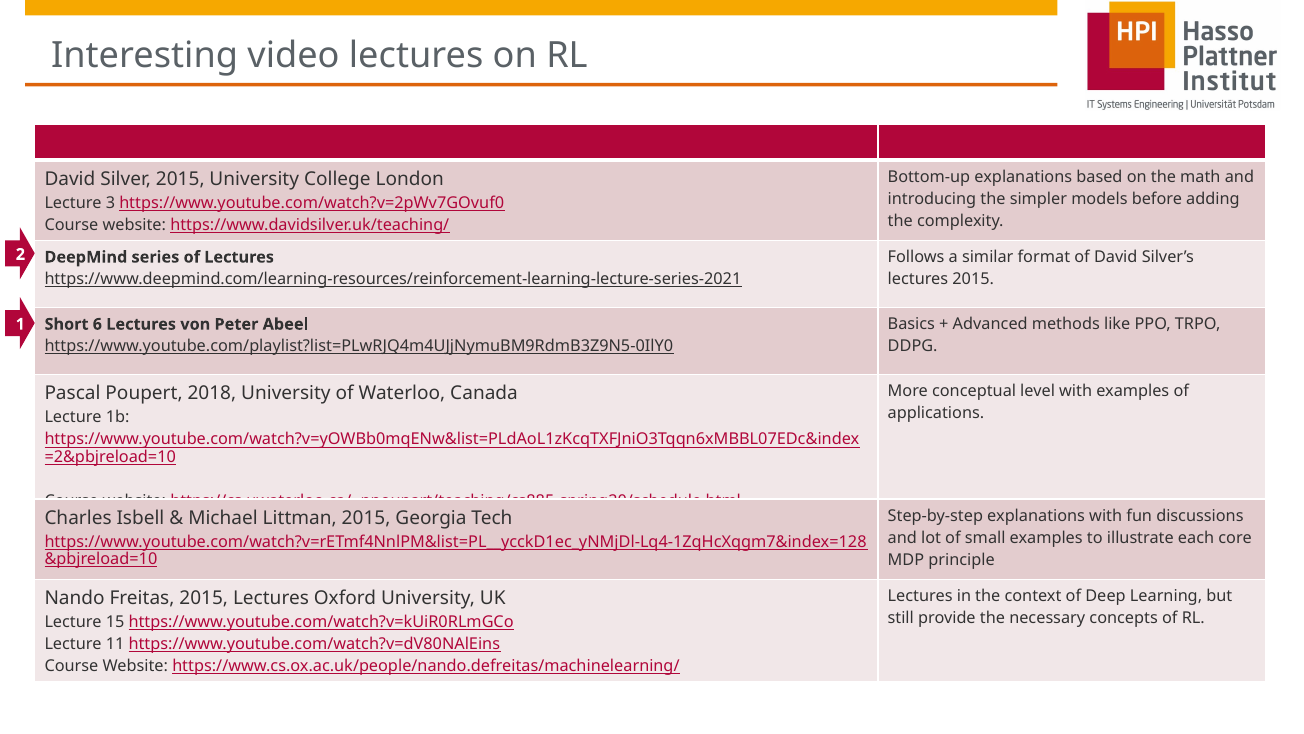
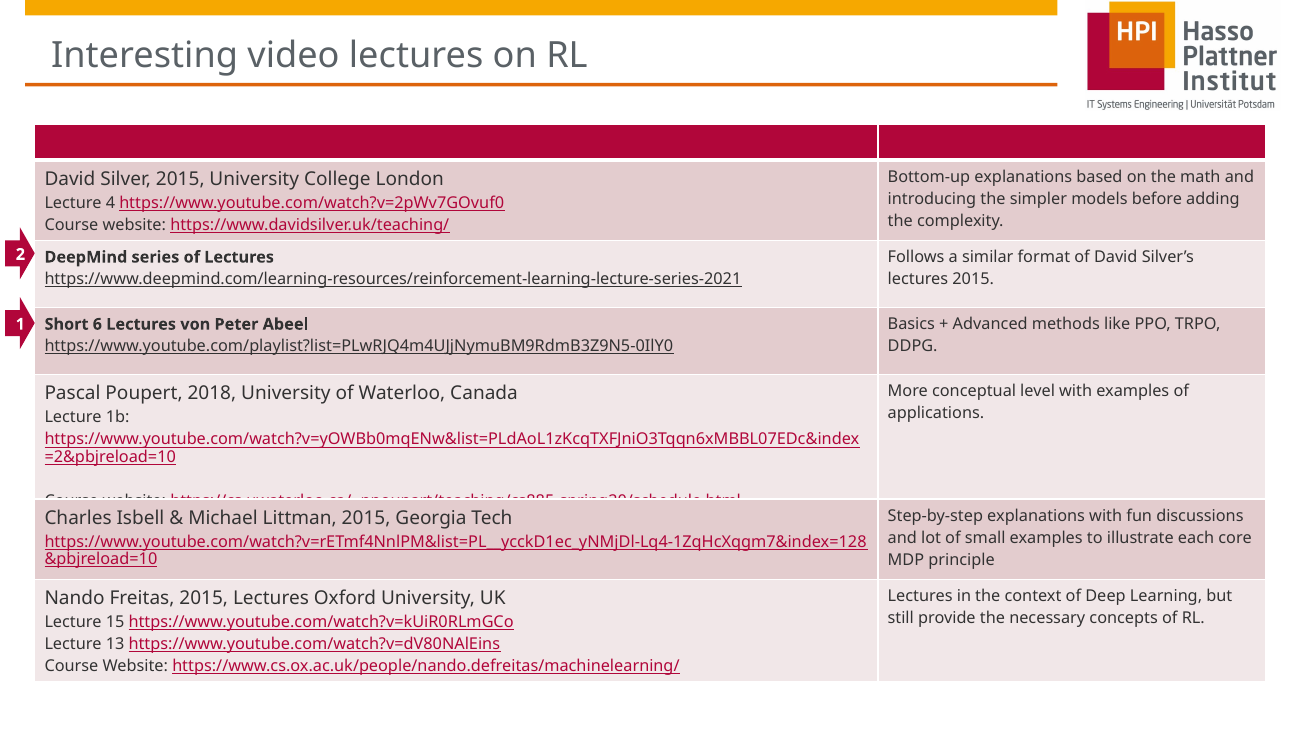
3: 3 -> 4 (110, 203)
11: 11 -> 13 (115, 644)
